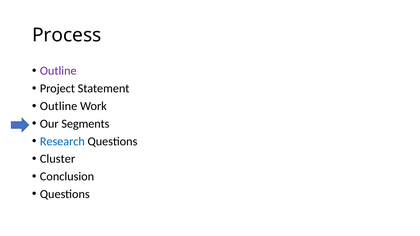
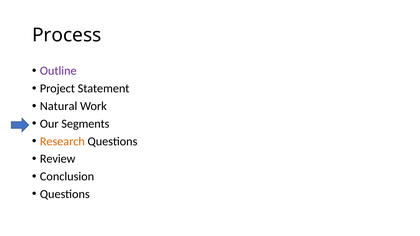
Outline: Outline -> Natural (59, 106)
Research colour: blue -> orange (62, 141)
Cluster: Cluster -> Review (58, 159)
